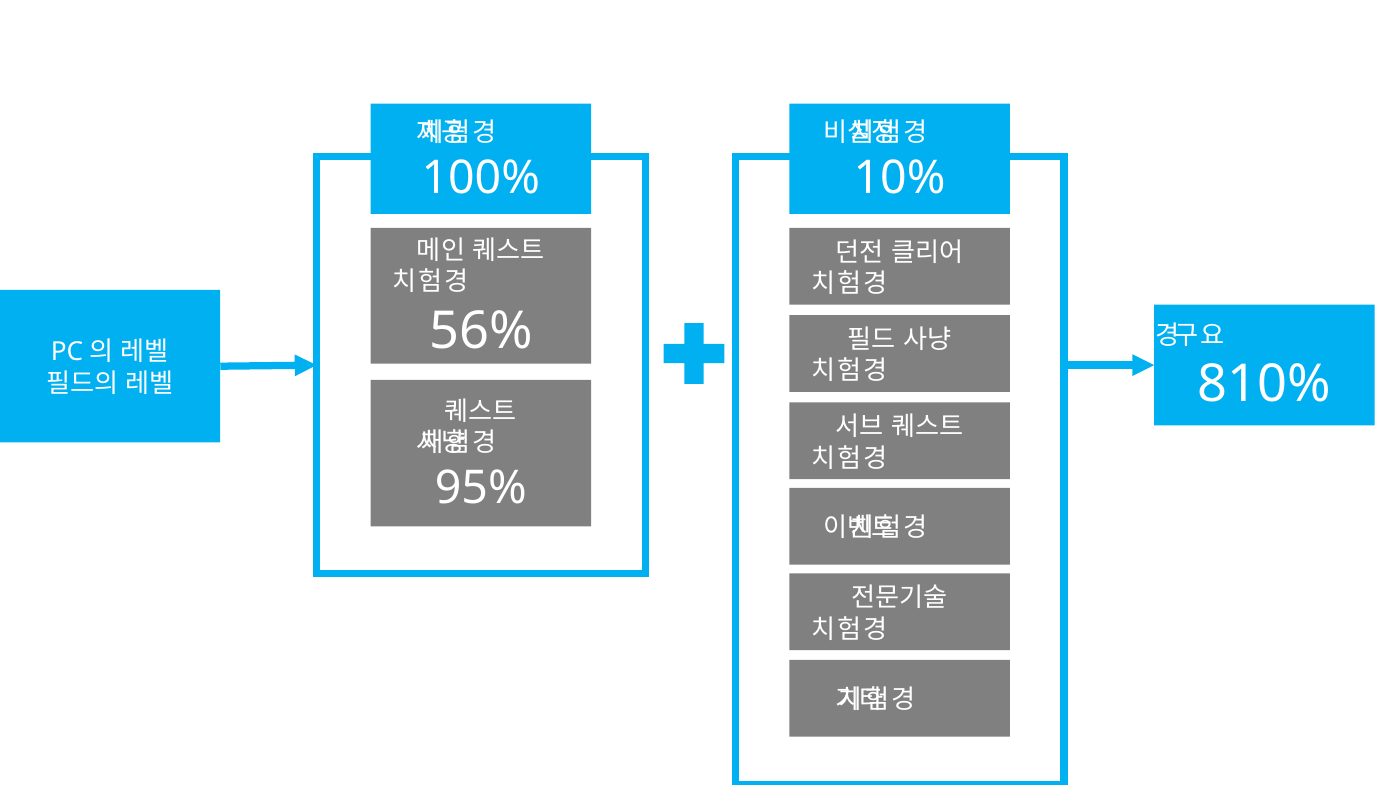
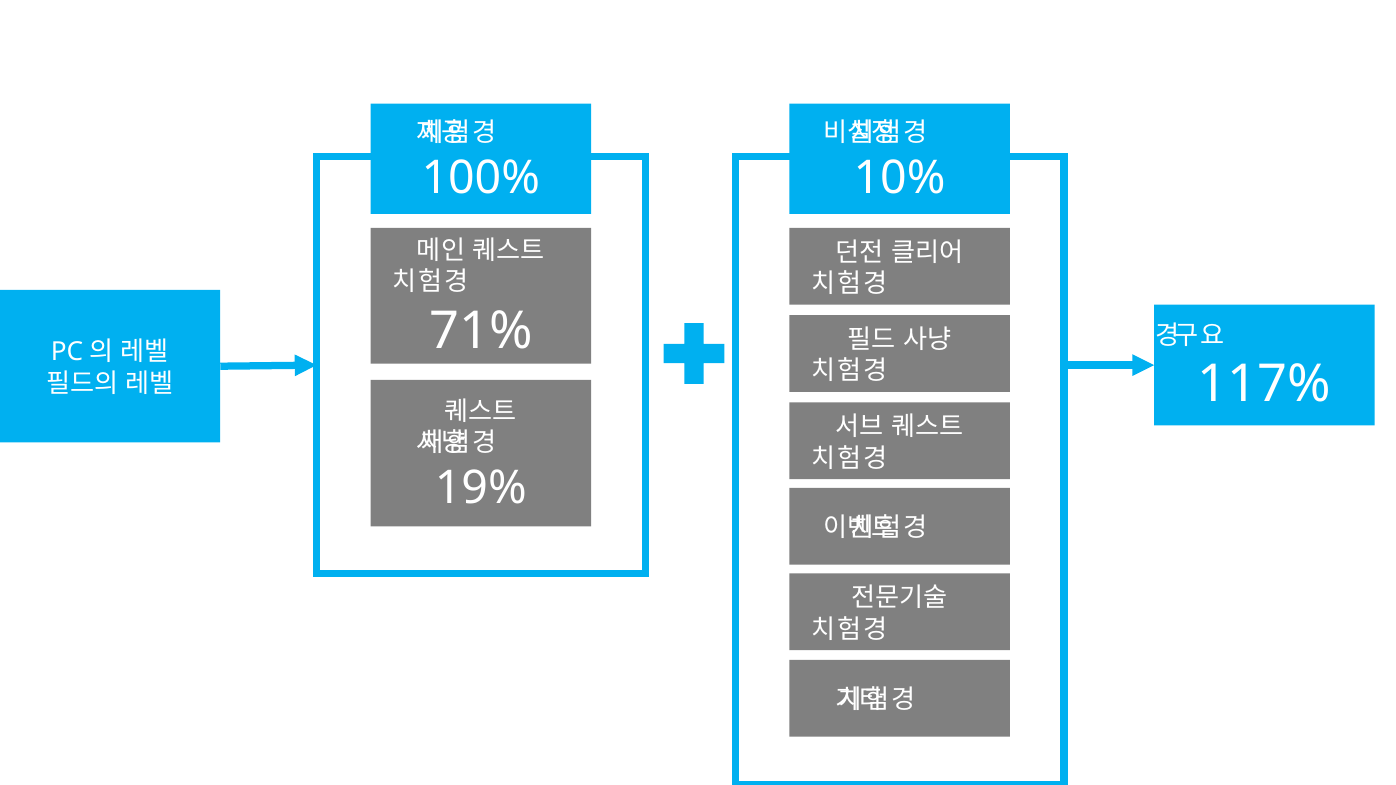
56%: 56% -> 71% (481, 331)
810%: 810% -> 117% (1264, 385)
95%: 95% -> 19% (481, 488)
